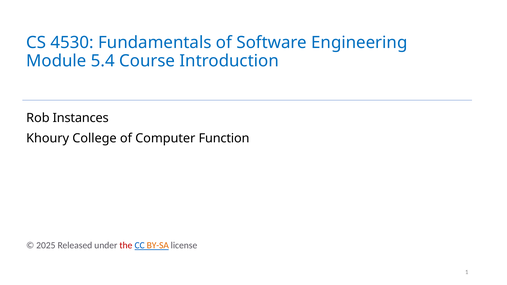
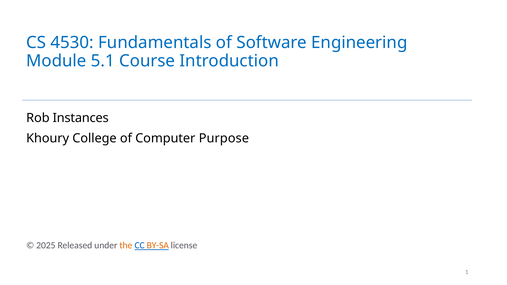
5.4: 5.4 -> 5.1 (103, 61)
Function: Function -> Purpose (224, 139)
the colour: red -> orange (126, 246)
